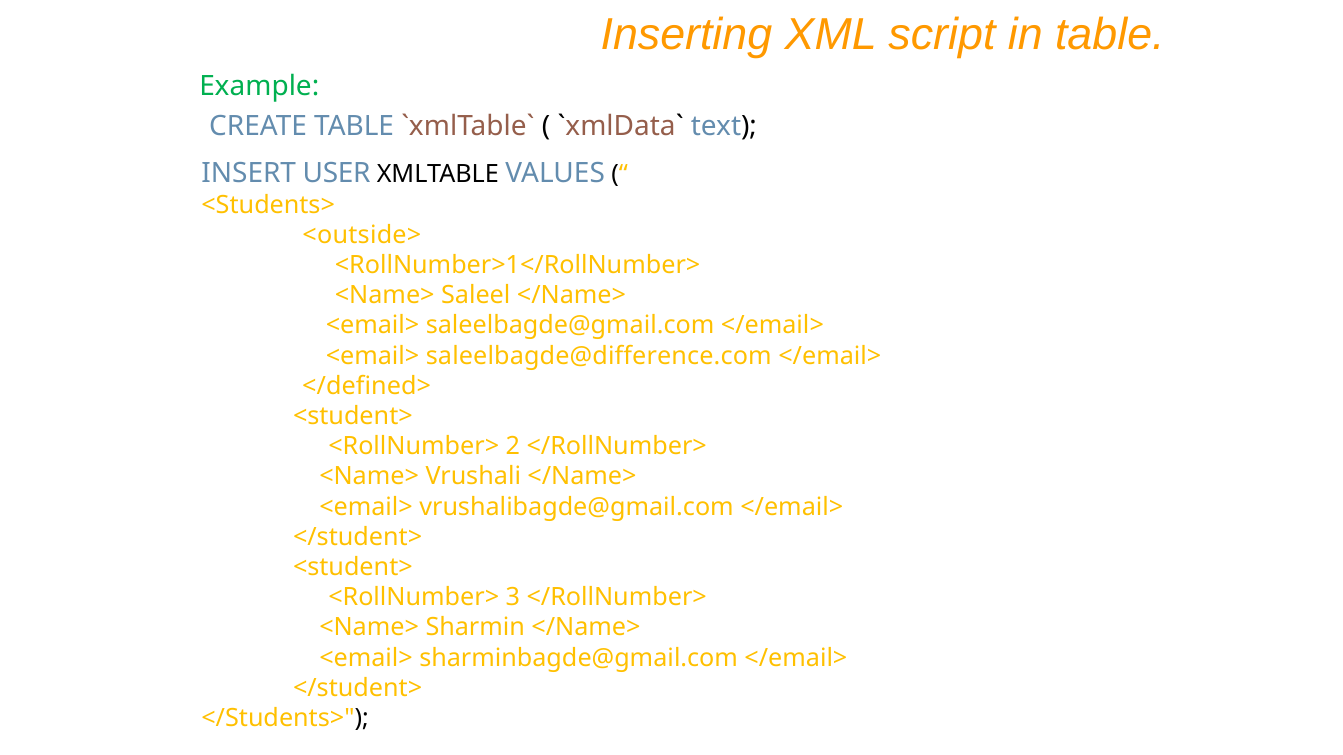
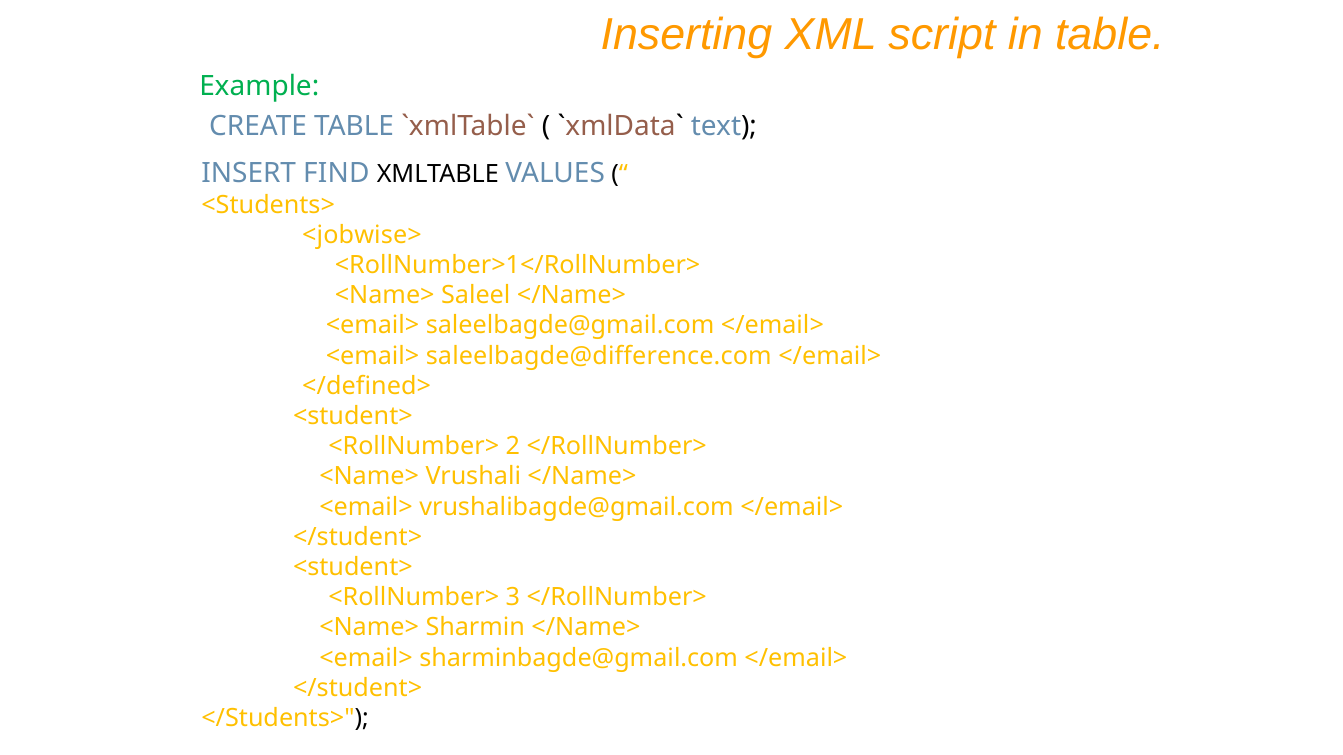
USER: USER -> FIND (336, 173)
<outside>: <outside> -> <jobwise> (362, 235)
